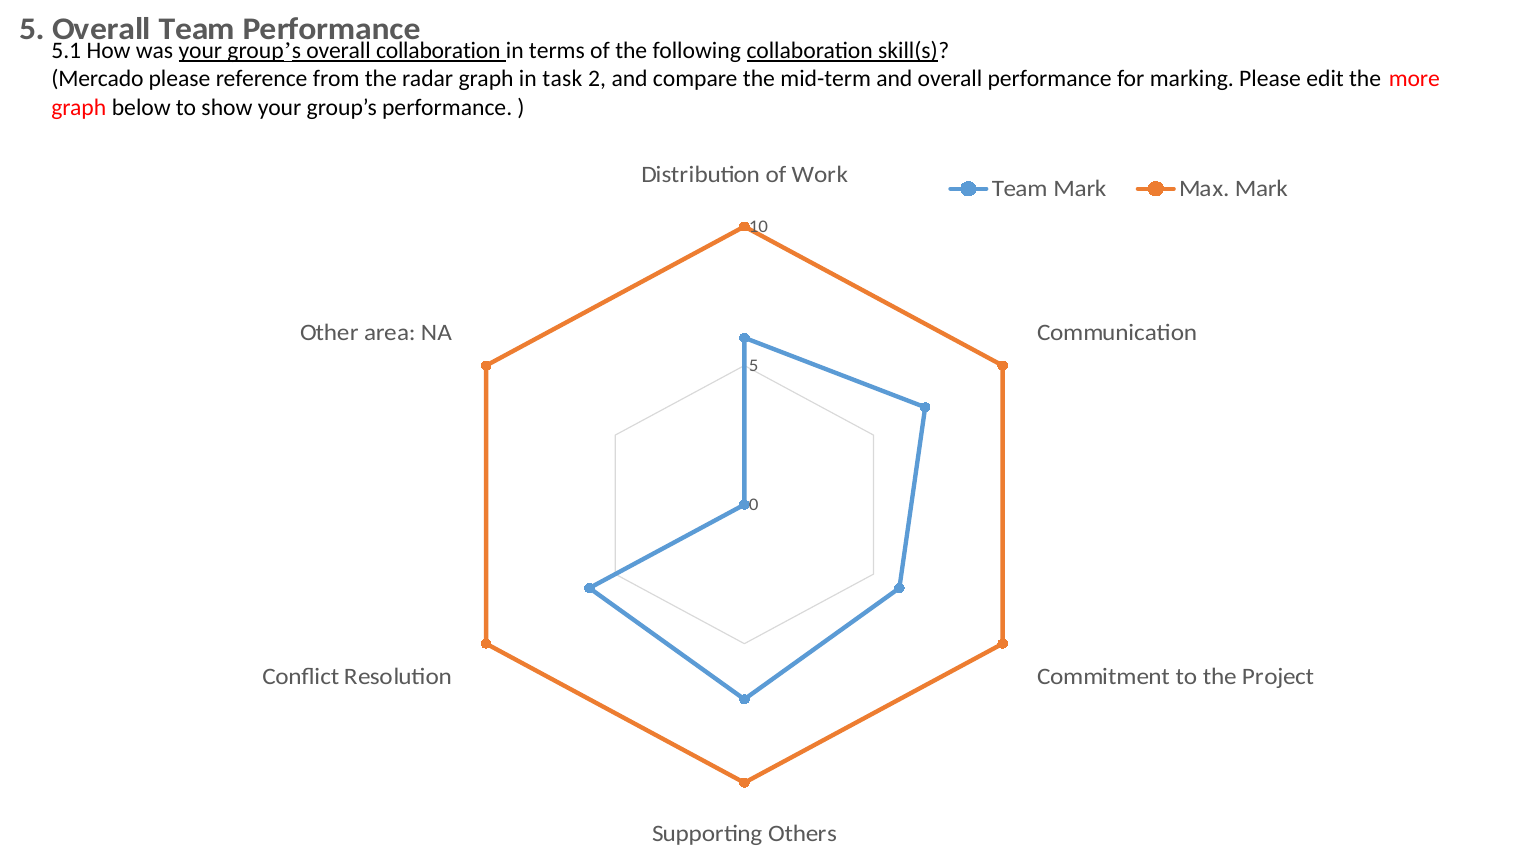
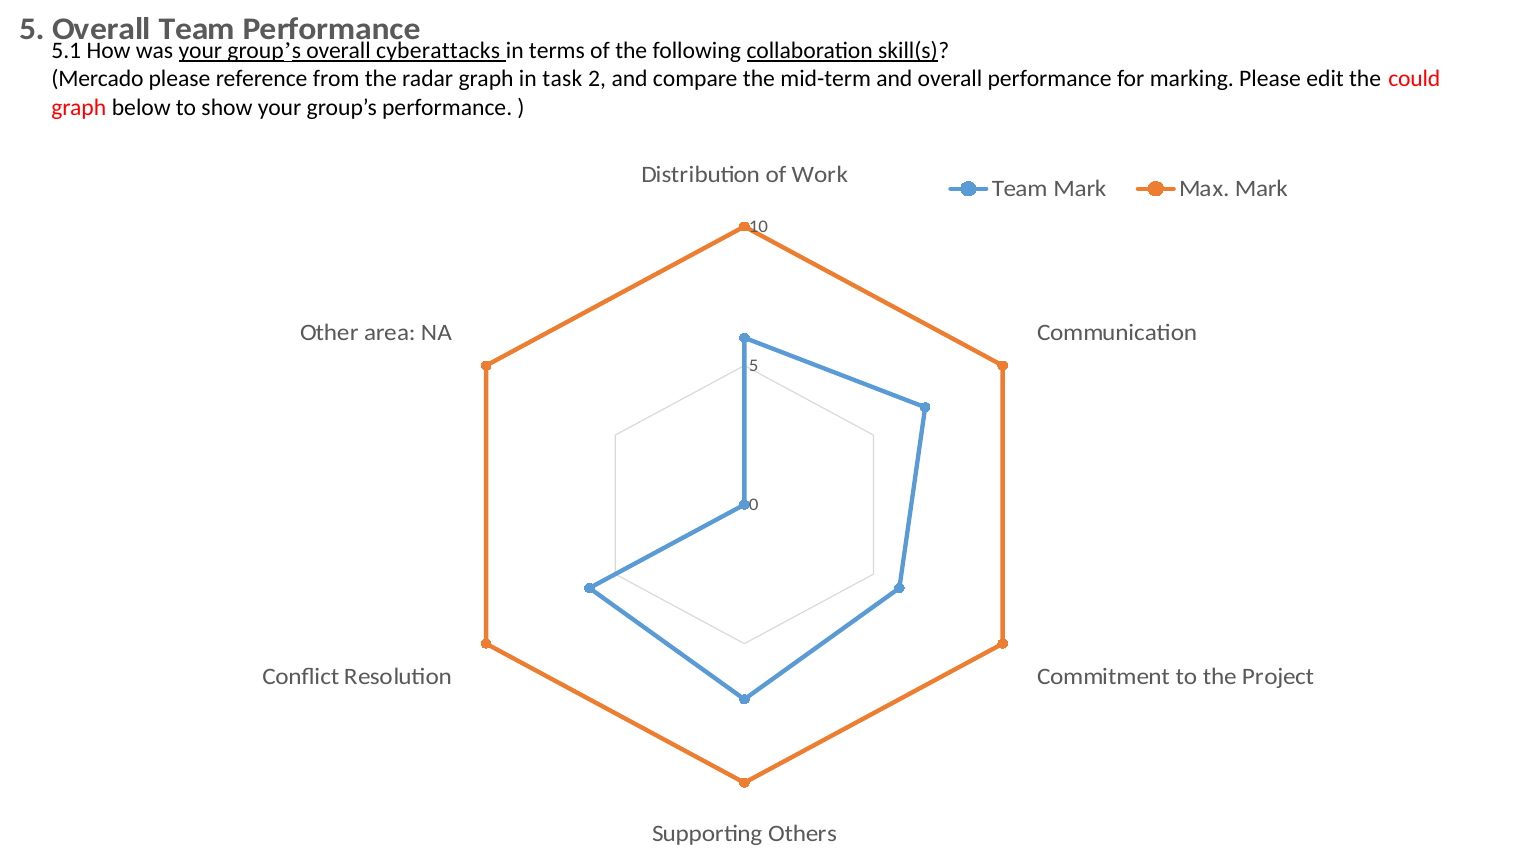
overall collaboration: collaboration -> cyberattacks (438, 51)
more: more -> could (1414, 79)
